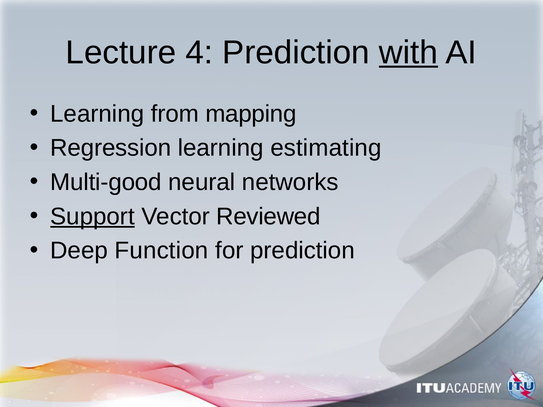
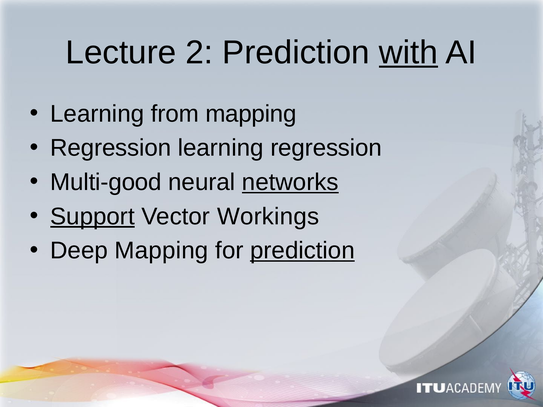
4: 4 -> 2 (199, 53)
learning estimating: estimating -> regression (326, 148)
networks underline: none -> present (290, 182)
Reviewed: Reviewed -> Workings (268, 217)
Deep Function: Function -> Mapping (162, 251)
prediction underline: none -> present (302, 251)
